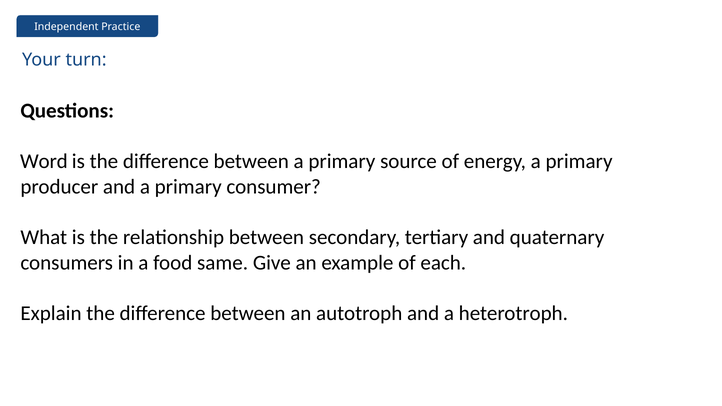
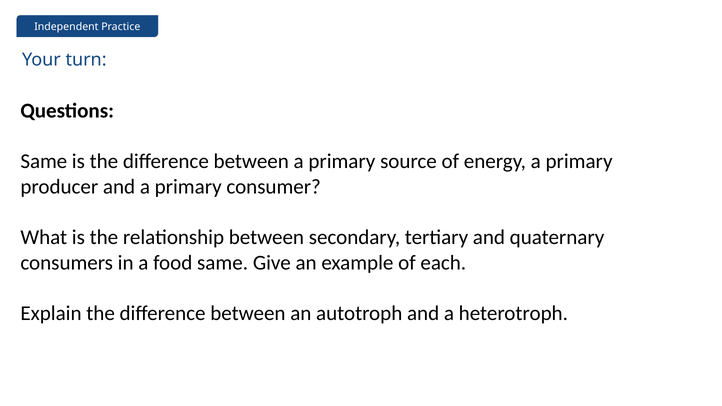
Word: Word -> Same (44, 162)
